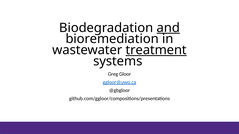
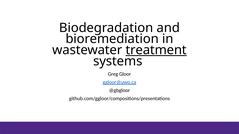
and underline: present -> none (168, 28)
